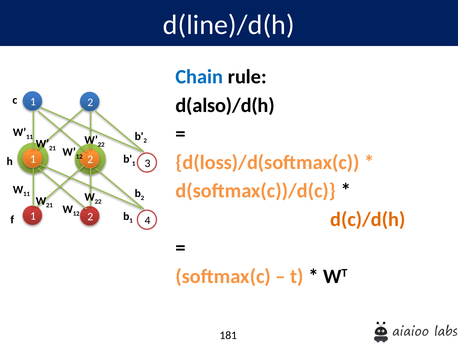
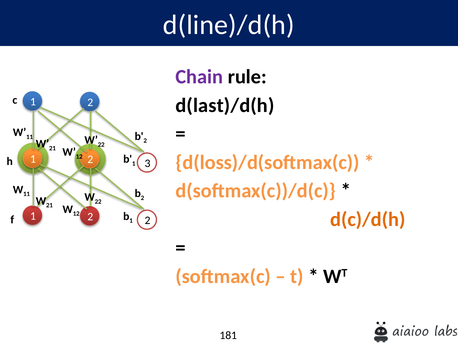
Chain colour: blue -> purple (199, 77)
d(also)/d(h: d(also)/d(h -> d(last)/d(h (225, 106)
4: 4 -> 2 (148, 221)
